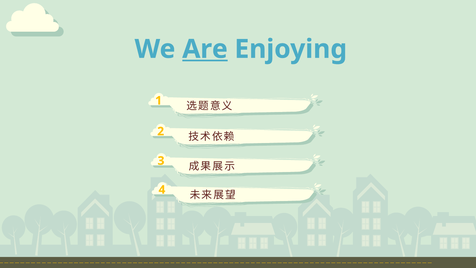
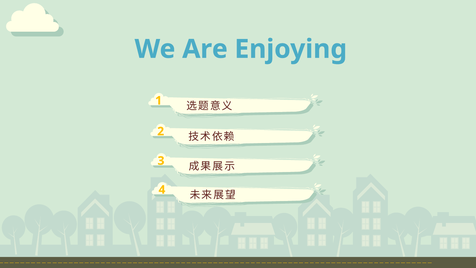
Are underline: present -> none (205, 49)
